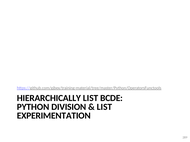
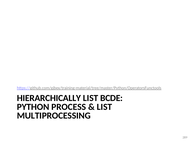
DIVISION: DIVISION -> PROCESS (69, 107)
EXPERIMENTATION: EXPERIMENTATION -> MULTIPROCESSING (54, 116)
